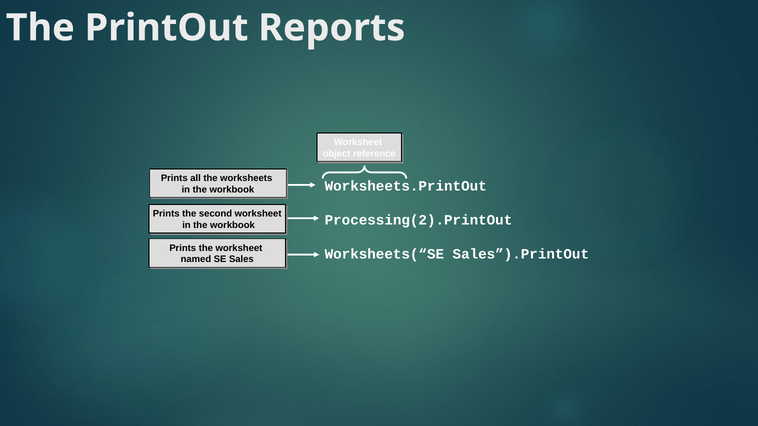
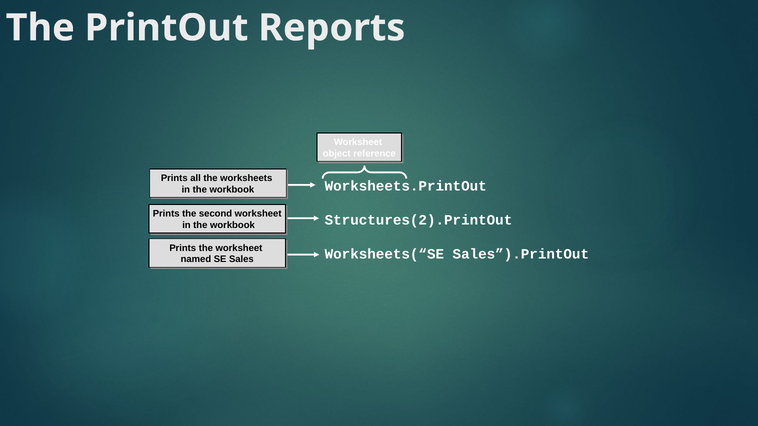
Processing(2).PrintOut: Processing(2).PrintOut -> Structures(2).PrintOut (418, 220)
